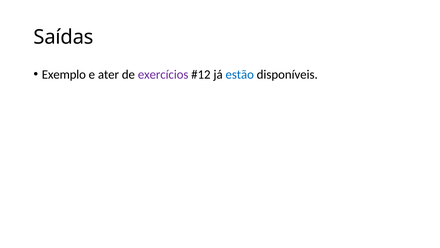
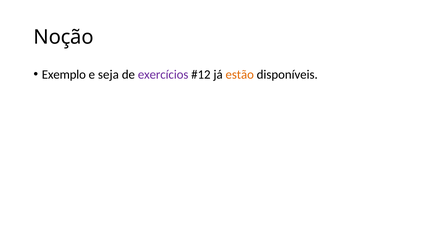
Saídas: Saídas -> Noção (64, 37)
ater: ater -> seja (108, 74)
estão colour: blue -> orange (240, 74)
